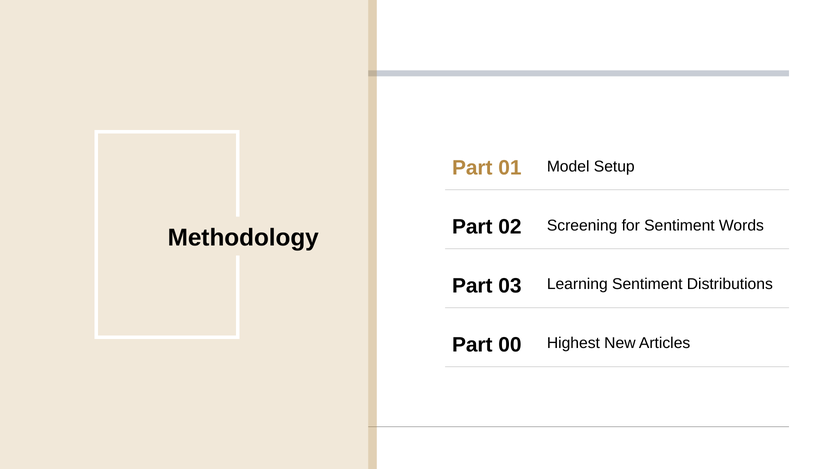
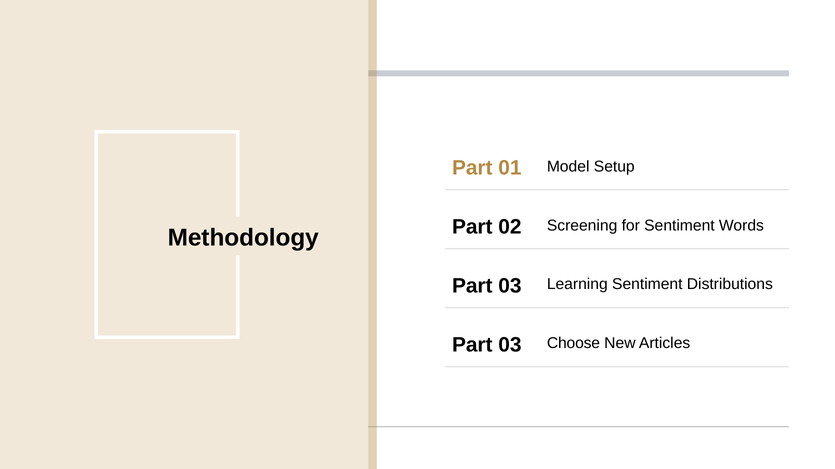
00: 00 -> 03 (510, 345)
Highest: Highest -> Choose (573, 344)
